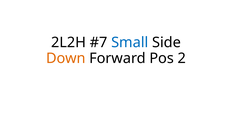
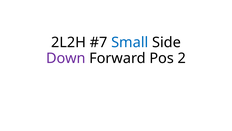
Down colour: orange -> purple (66, 58)
